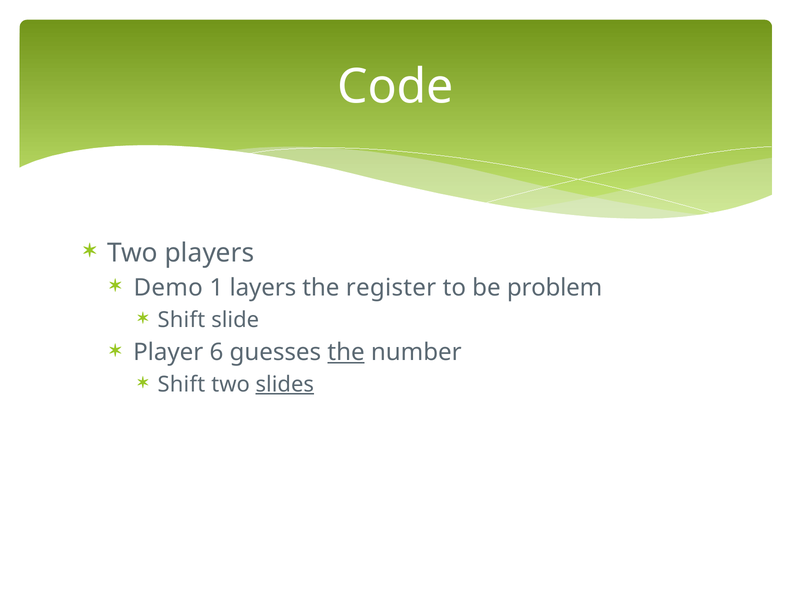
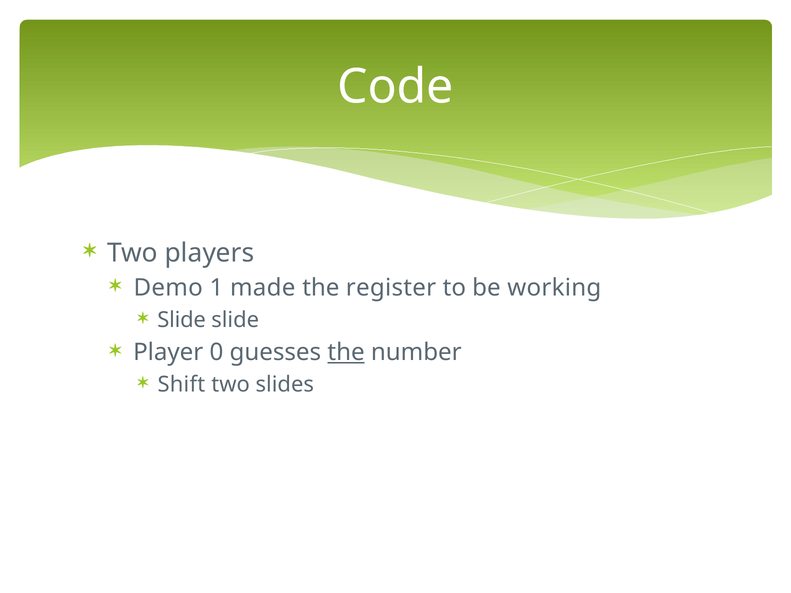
layers: layers -> made (263, 288)
problem: problem -> working (554, 288)
Shift: Shift -> Slide (182, 320)
6: 6 -> 0 (216, 353)
slides underline: present -> none (285, 385)
